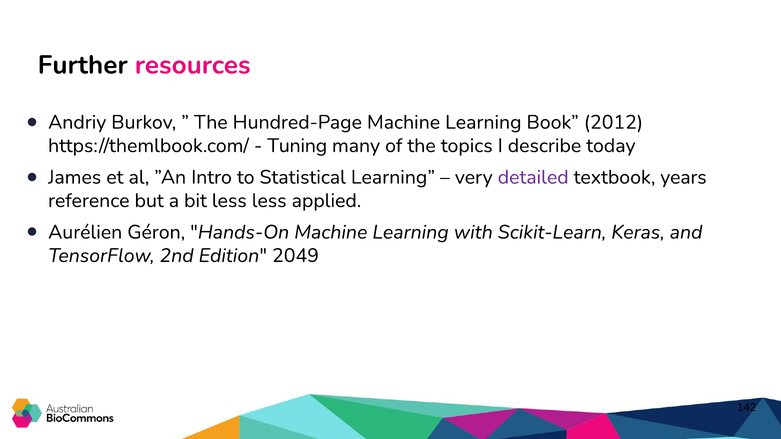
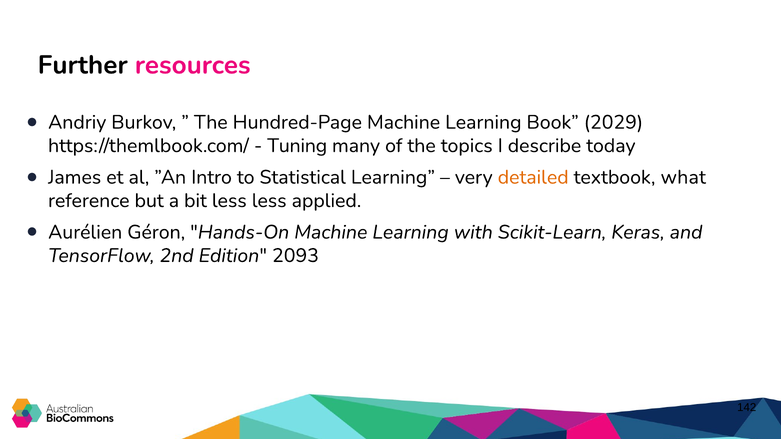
2012: 2012 -> 2029 (613, 122)
detailed colour: purple -> orange (533, 177)
years: years -> what (683, 177)
2049: 2049 -> 2093 (295, 256)
